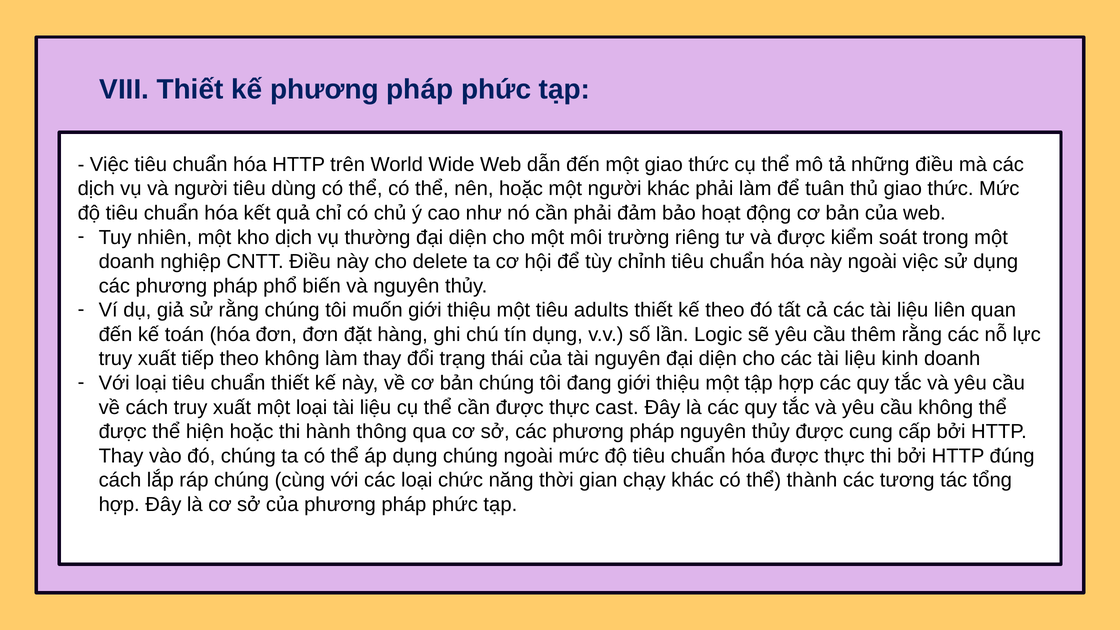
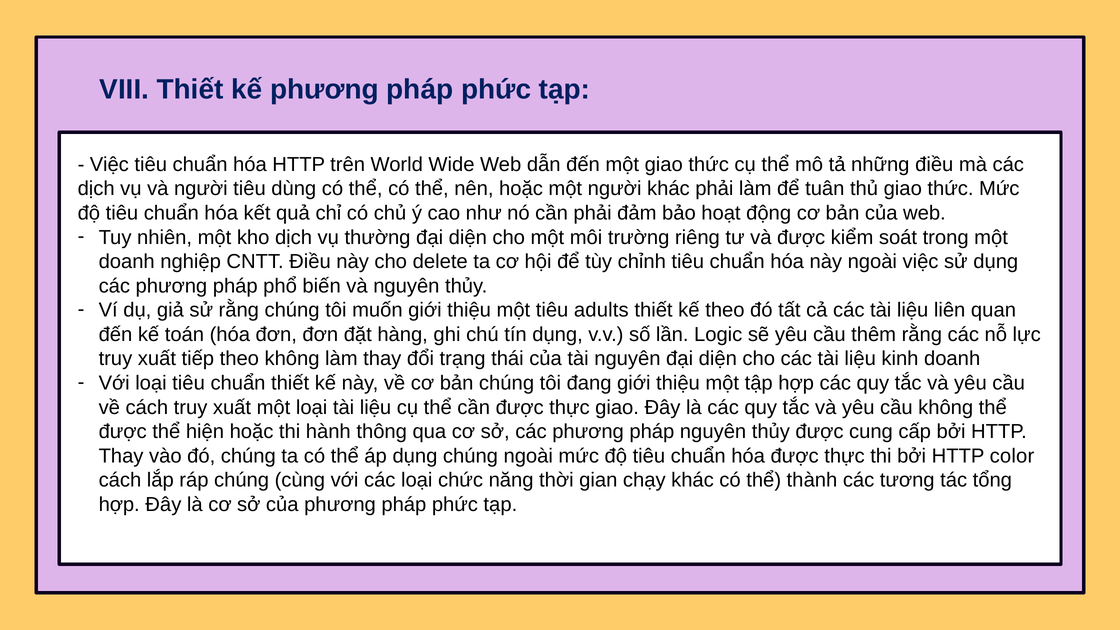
thực cast: cast -> giao (617, 407)
đúng: đúng -> color (1012, 456)
